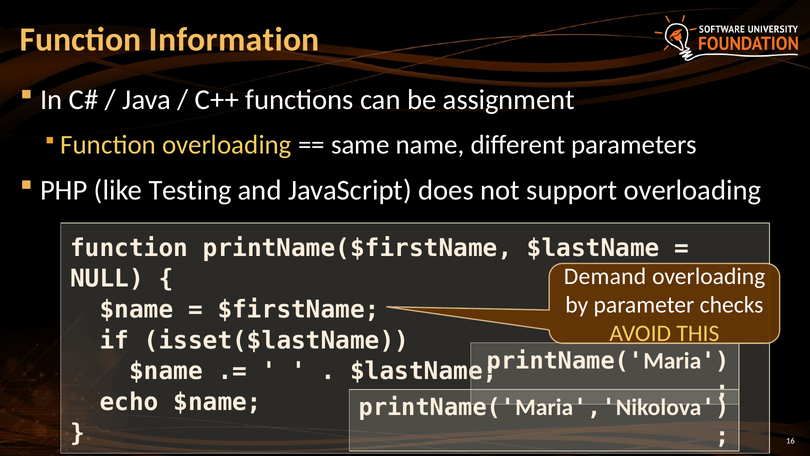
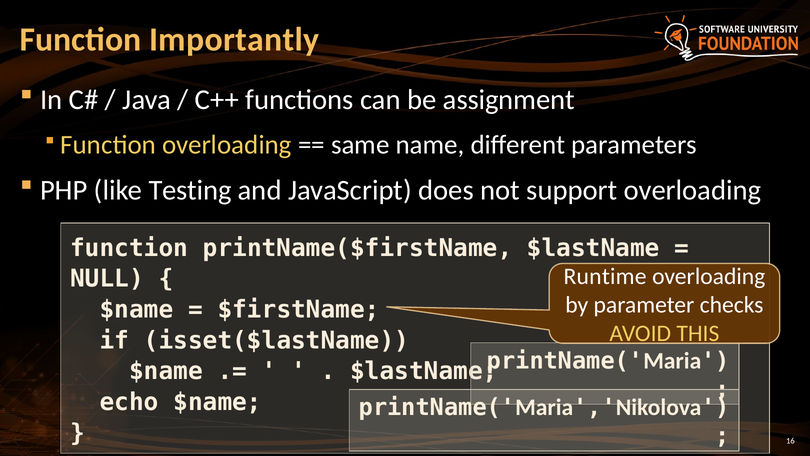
Information: Information -> Importantly (234, 39)
Demand: Demand -> Runtime (605, 276)
